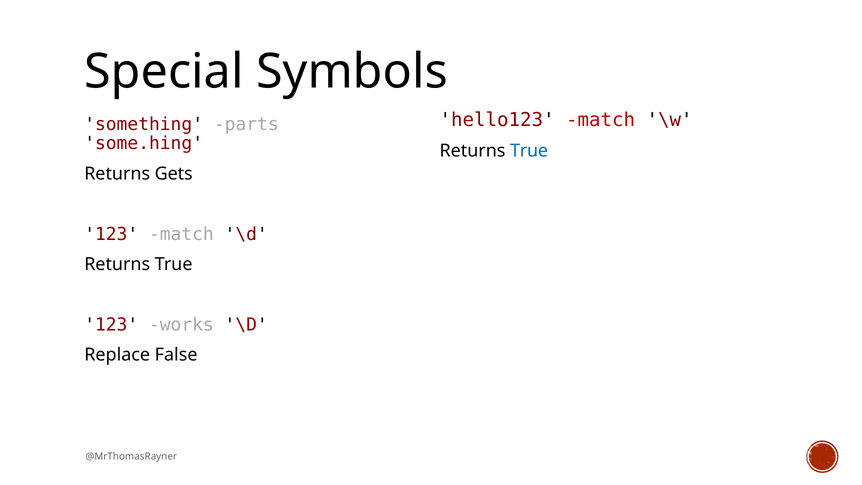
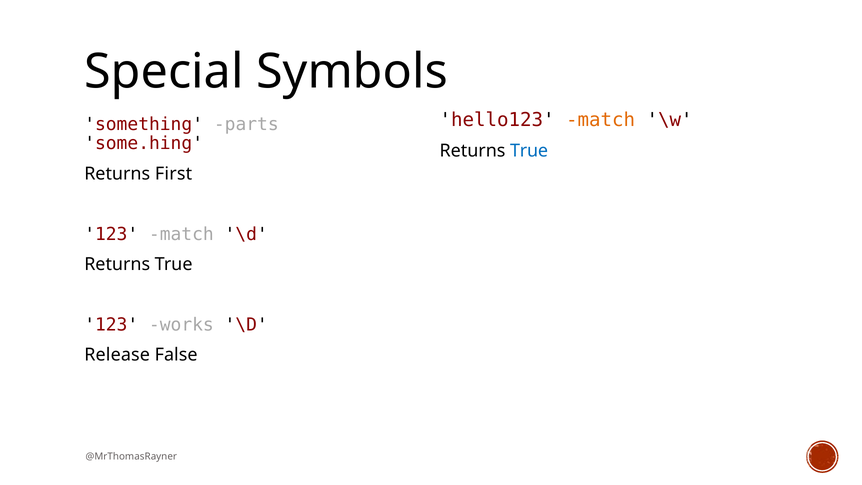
match colour: red -> orange (601, 120)
Gets: Gets -> First (174, 174)
Replace: Replace -> Release (117, 355)
